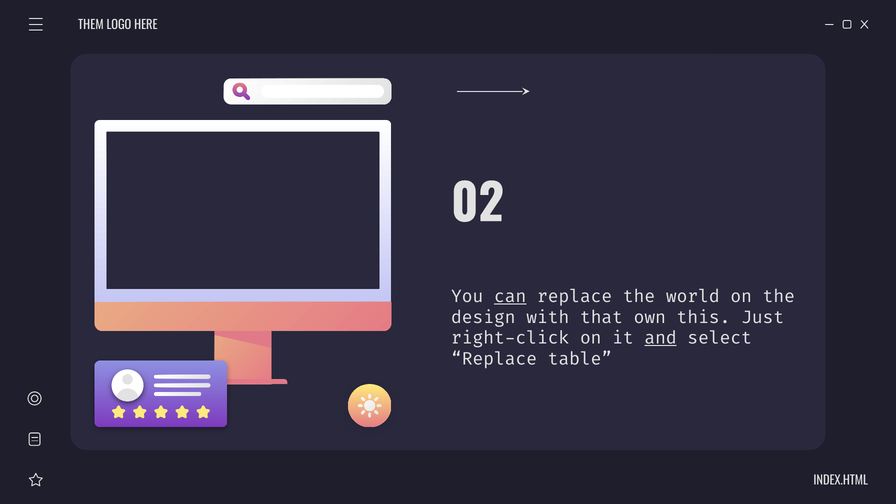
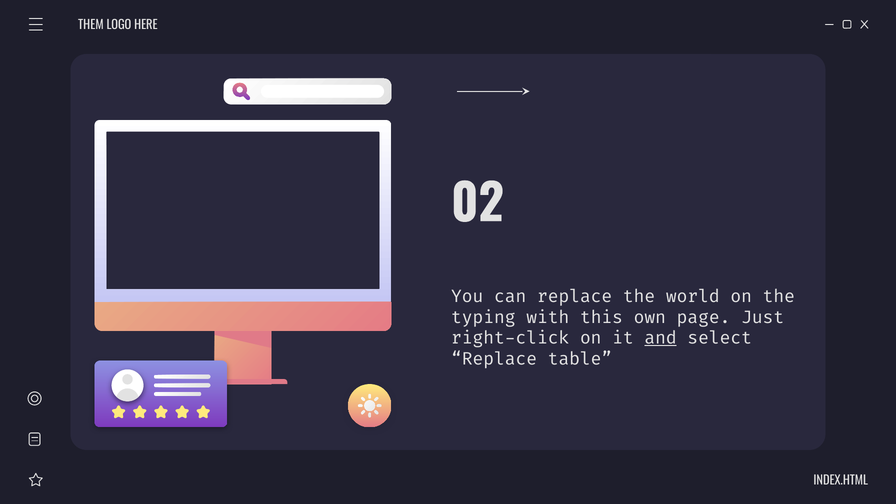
can underline: present -> none (510, 296)
design: design -> typing (483, 317)
that: that -> this (601, 317)
this: this -> page (704, 317)
